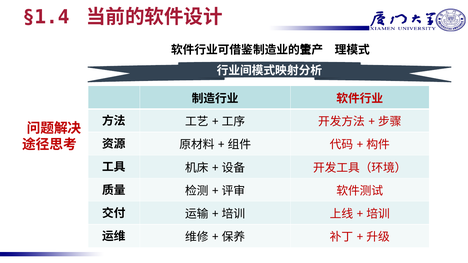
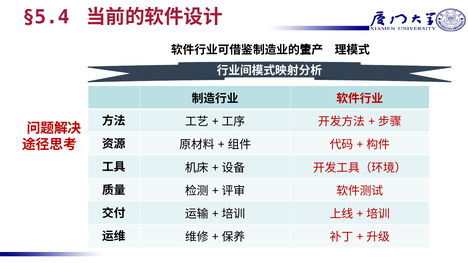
§1.4: §1.4 -> §5.4 (46, 17)
